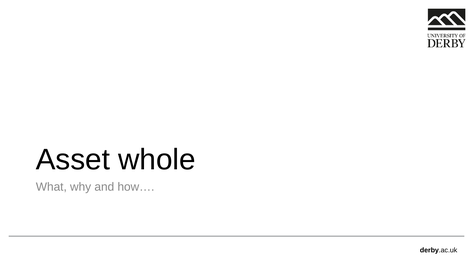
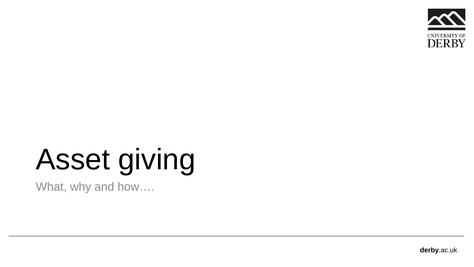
whole: whole -> giving (157, 159)
